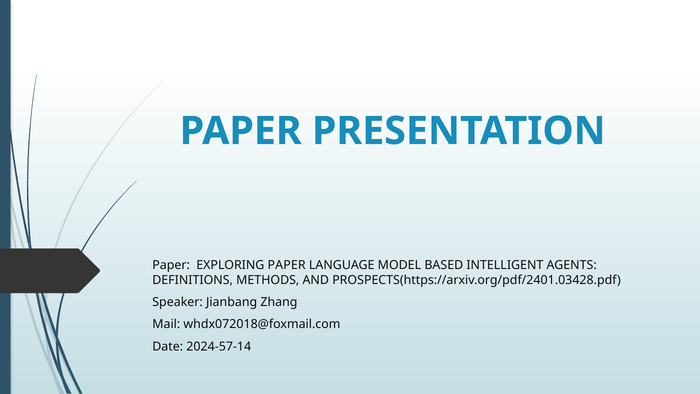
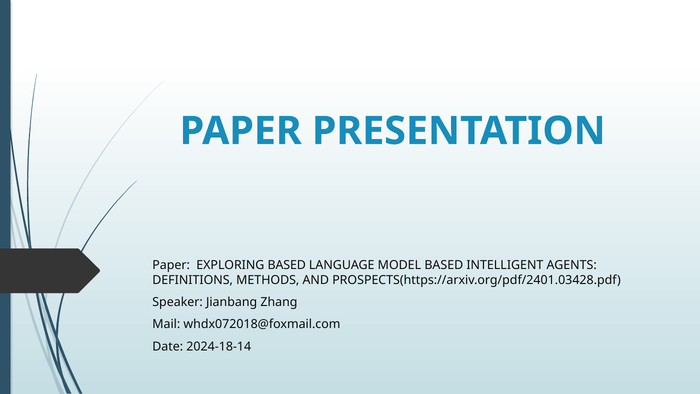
EXPLORING PAPER: PAPER -> BASED (287, 265)
2024-57-14: 2024-57-14 -> 2024-18-14 (219, 346)
